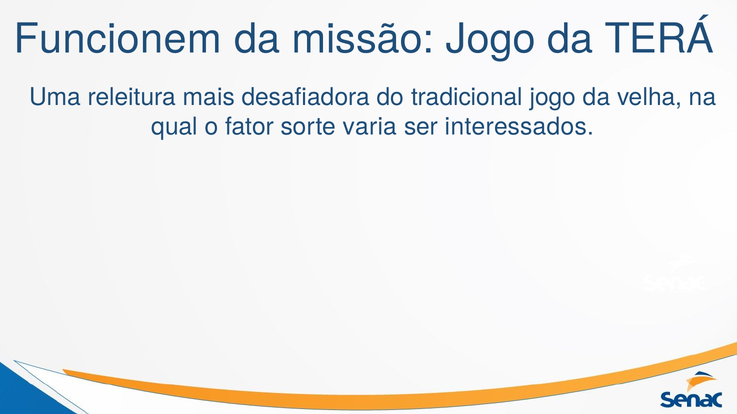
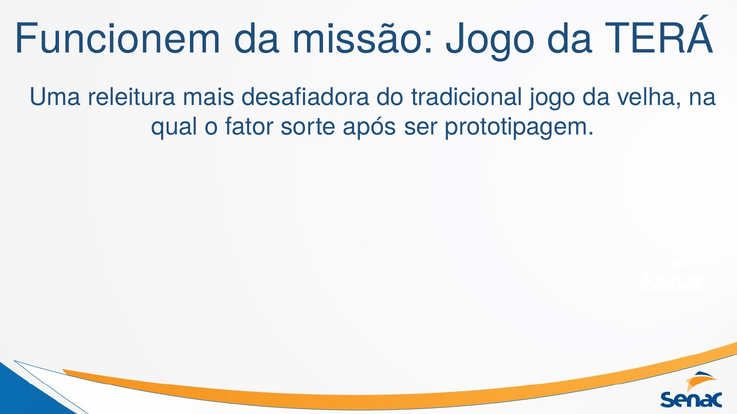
varia: varia -> após (370, 127)
interessados: interessados -> prototipagem (520, 127)
